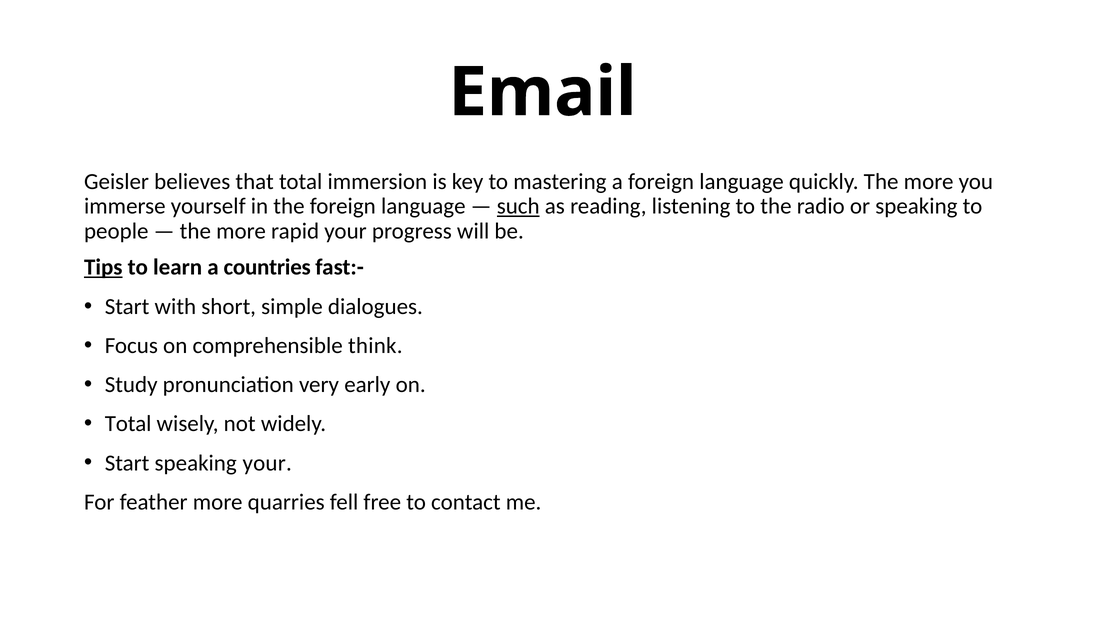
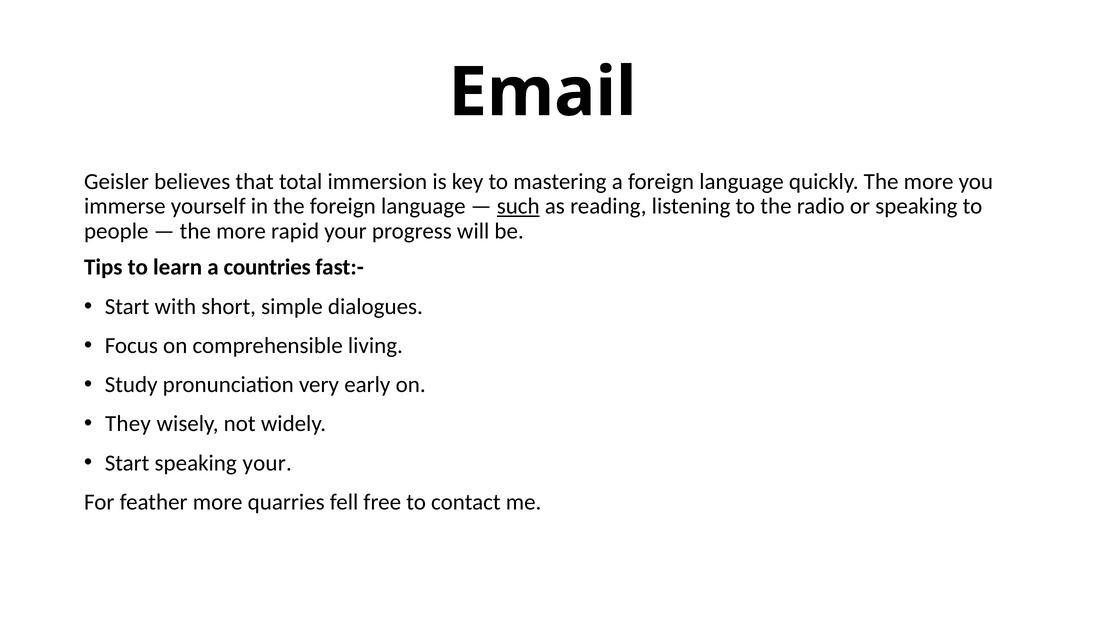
Tips underline: present -> none (103, 268)
think: think -> living (375, 346)
Total: Total -> They (128, 424)
